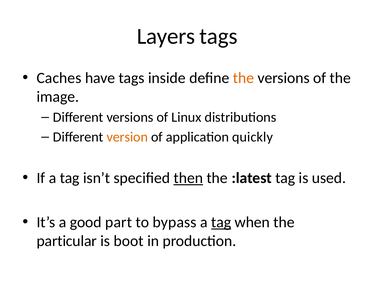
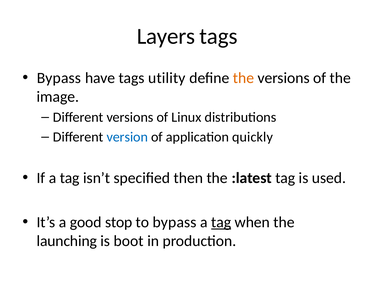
Caches: Caches -> Bypass (59, 78)
inside: inside -> utility (167, 78)
version colour: orange -> blue (127, 137)
then underline: present -> none (188, 178)
part: part -> stop (119, 222)
particular: particular -> launching (67, 241)
